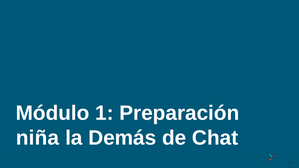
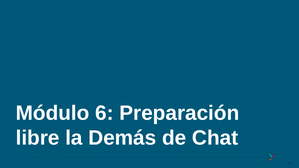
1: 1 -> 6 (104, 113)
niña: niña -> libre (38, 138)
